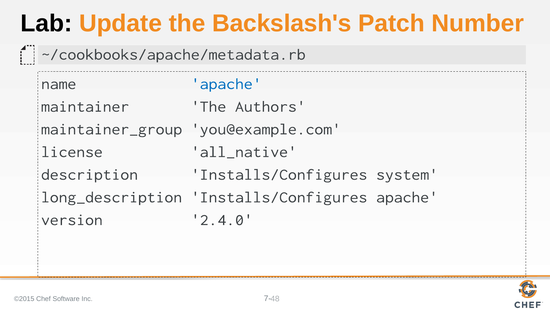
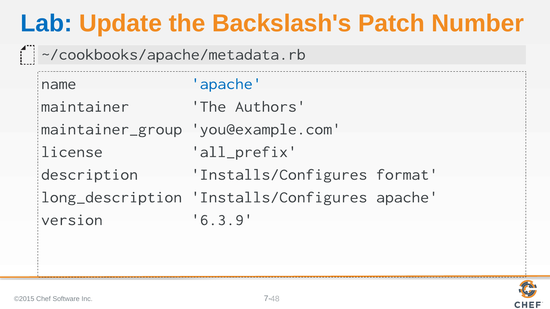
Lab colour: black -> blue (46, 23)
all_native: all_native -> all_prefix (244, 152)
system: system -> format (407, 175)
2.4.0: 2.4.0 -> 6.3.9 (222, 220)
